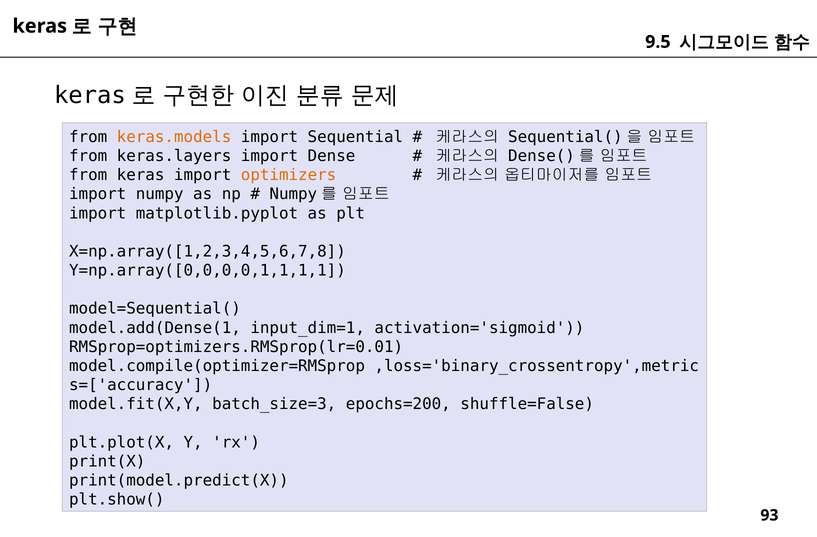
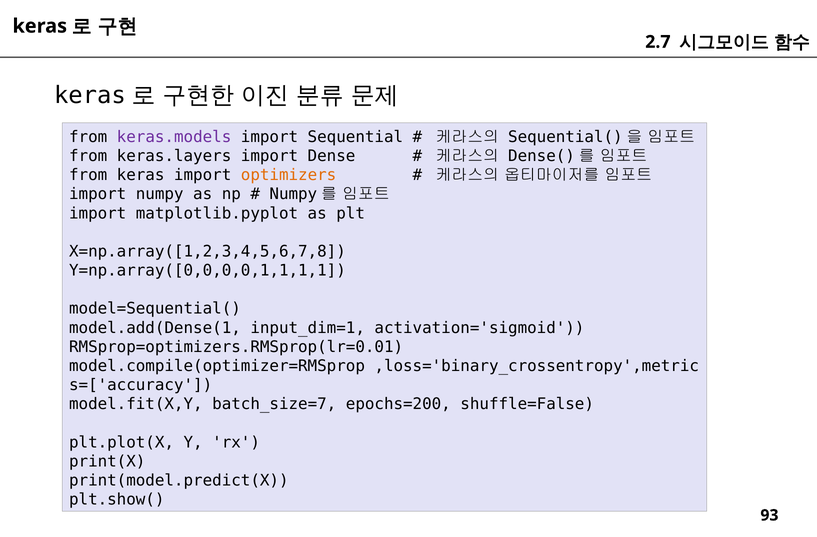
9.5: 9.5 -> 2.7 (658, 42)
keras.models colour: orange -> purple (174, 137)
batch_size=3: batch_size=3 -> batch_size=7 (274, 404)
